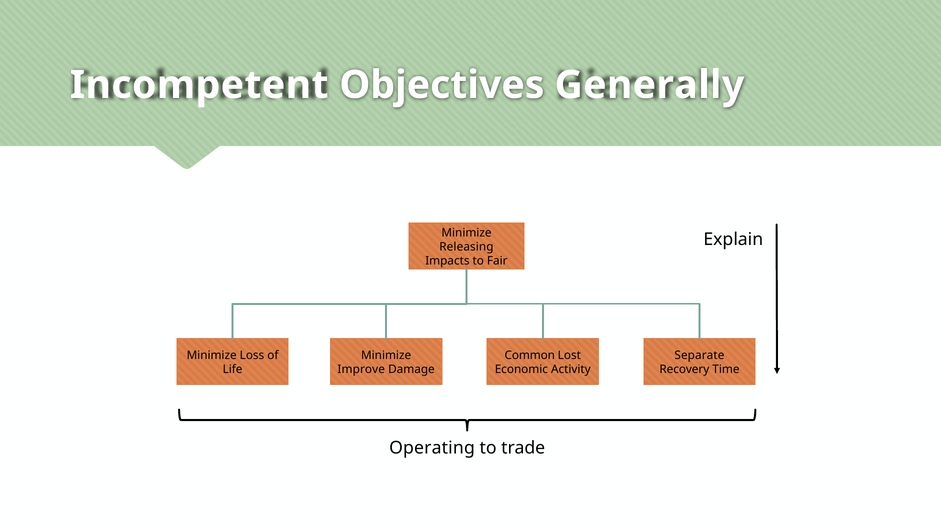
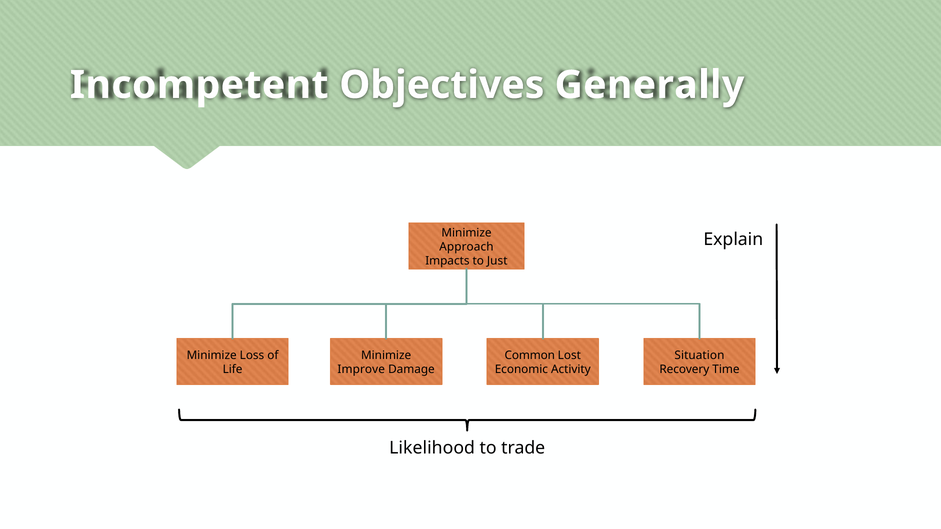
Releasing: Releasing -> Approach (466, 247)
Fair: Fair -> Just (497, 261)
Separate: Separate -> Situation (699, 355)
Operating: Operating -> Likelihood (432, 448)
